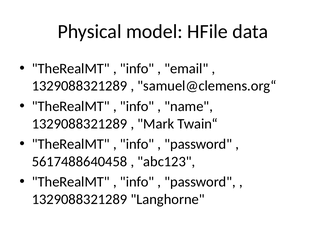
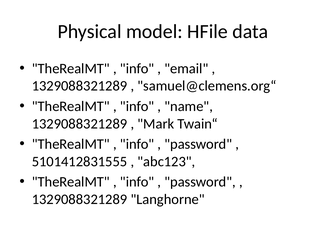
5617488640458: 5617488640458 -> 5101412831555 (80, 161)
